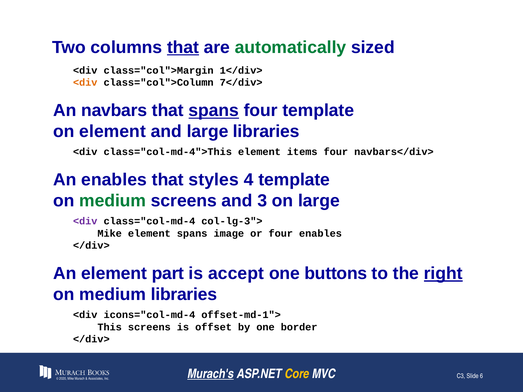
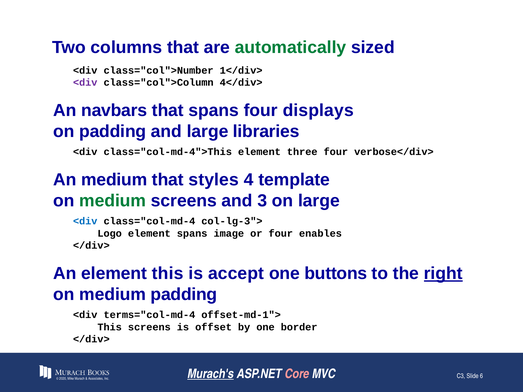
that underline: present -> none (183, 48)
class="col">Margin: class="col">Margin -> class="col">Number (159, 70)
<div colour: orange -> purple (85, 83)
7</div>: 7</div> -> 4</div> (241, 83)
spans underline: present -> none (214, 111)
four template: template -> displays (318, 111)
on element: element -> padding (113, 132)
items: items -> three (302, 152)
navbars</div>: navbars</div> -> verbose</div> (394, 152)
An enables: enables -> medium (114, 180)
<div colour: purple -> blue (85, 221)
Mike: Mike -> Logo (110, 233)
element part: part -> this (168, 274)
medium libraries: libraries -> padding (184, 295)
icons="col-md-4: icons="col-md-4 -> terms="col-md-4 (149, 315)
Core colour: yellow -> pink (297, 374)
